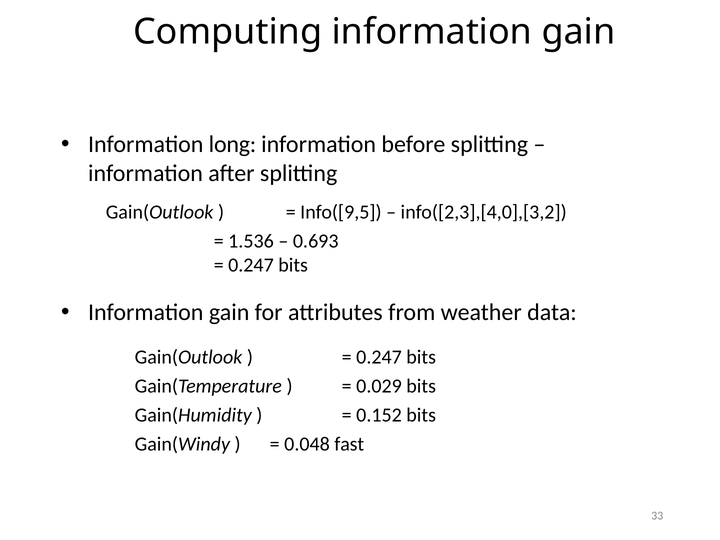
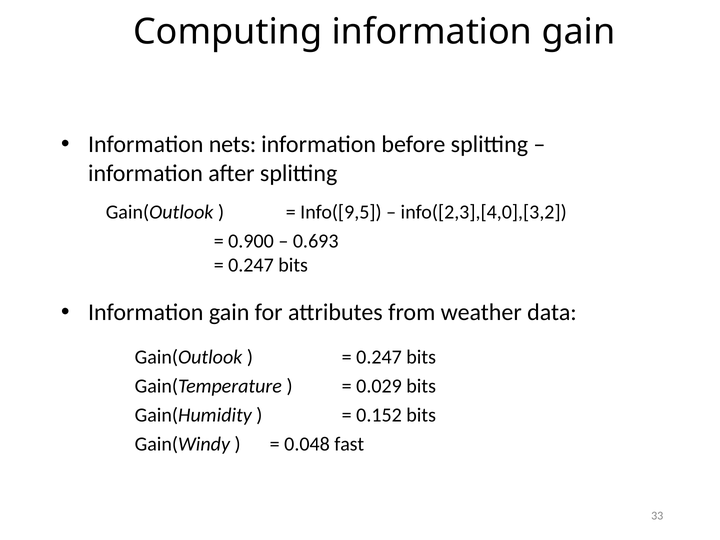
long: long -> nets (232, 145)
1.536: 1.536 -> 0.900 (251, 241)
